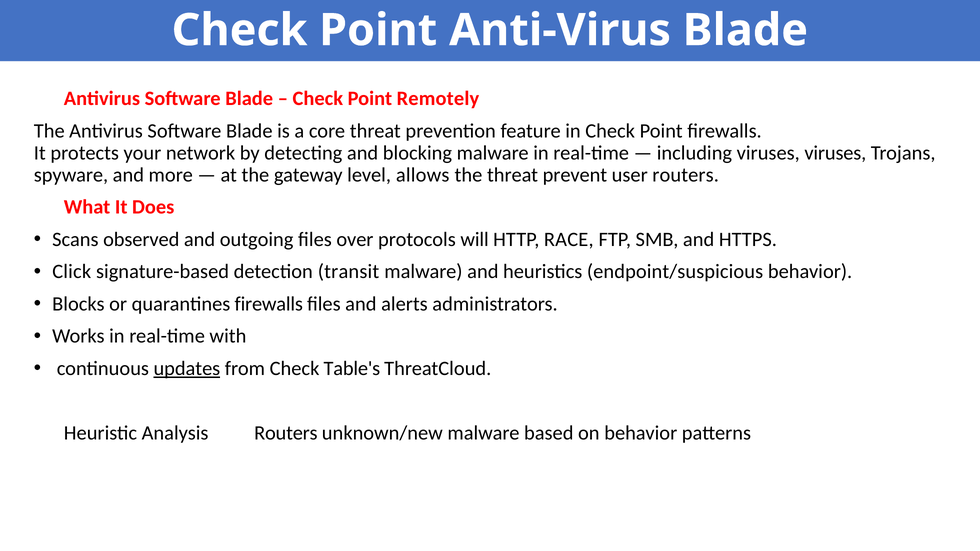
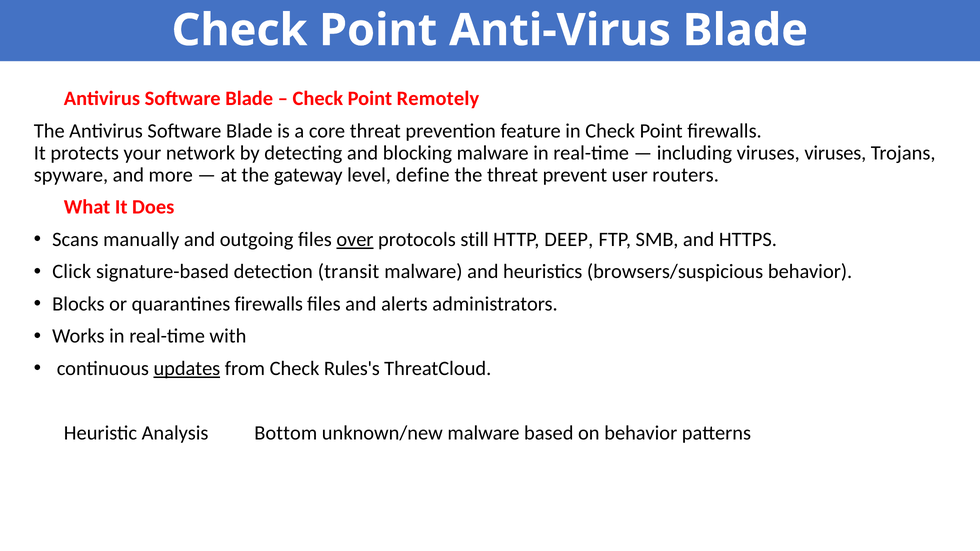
allows: allows -> define (423, 175)
observed: observed -> manually (141, 240)
over underline: none -> present (355, 240)
will: will -> still (475, 240)
RACE: RACE -> DEEP (569, 240)
endpoint/suspicious: endpoint/suspicious -> browsers/suspicious (675, 272)
Table's: Table's -> Rules's (352, 369)
Analysis Routers: Routers -> Bottom (286, 433)
